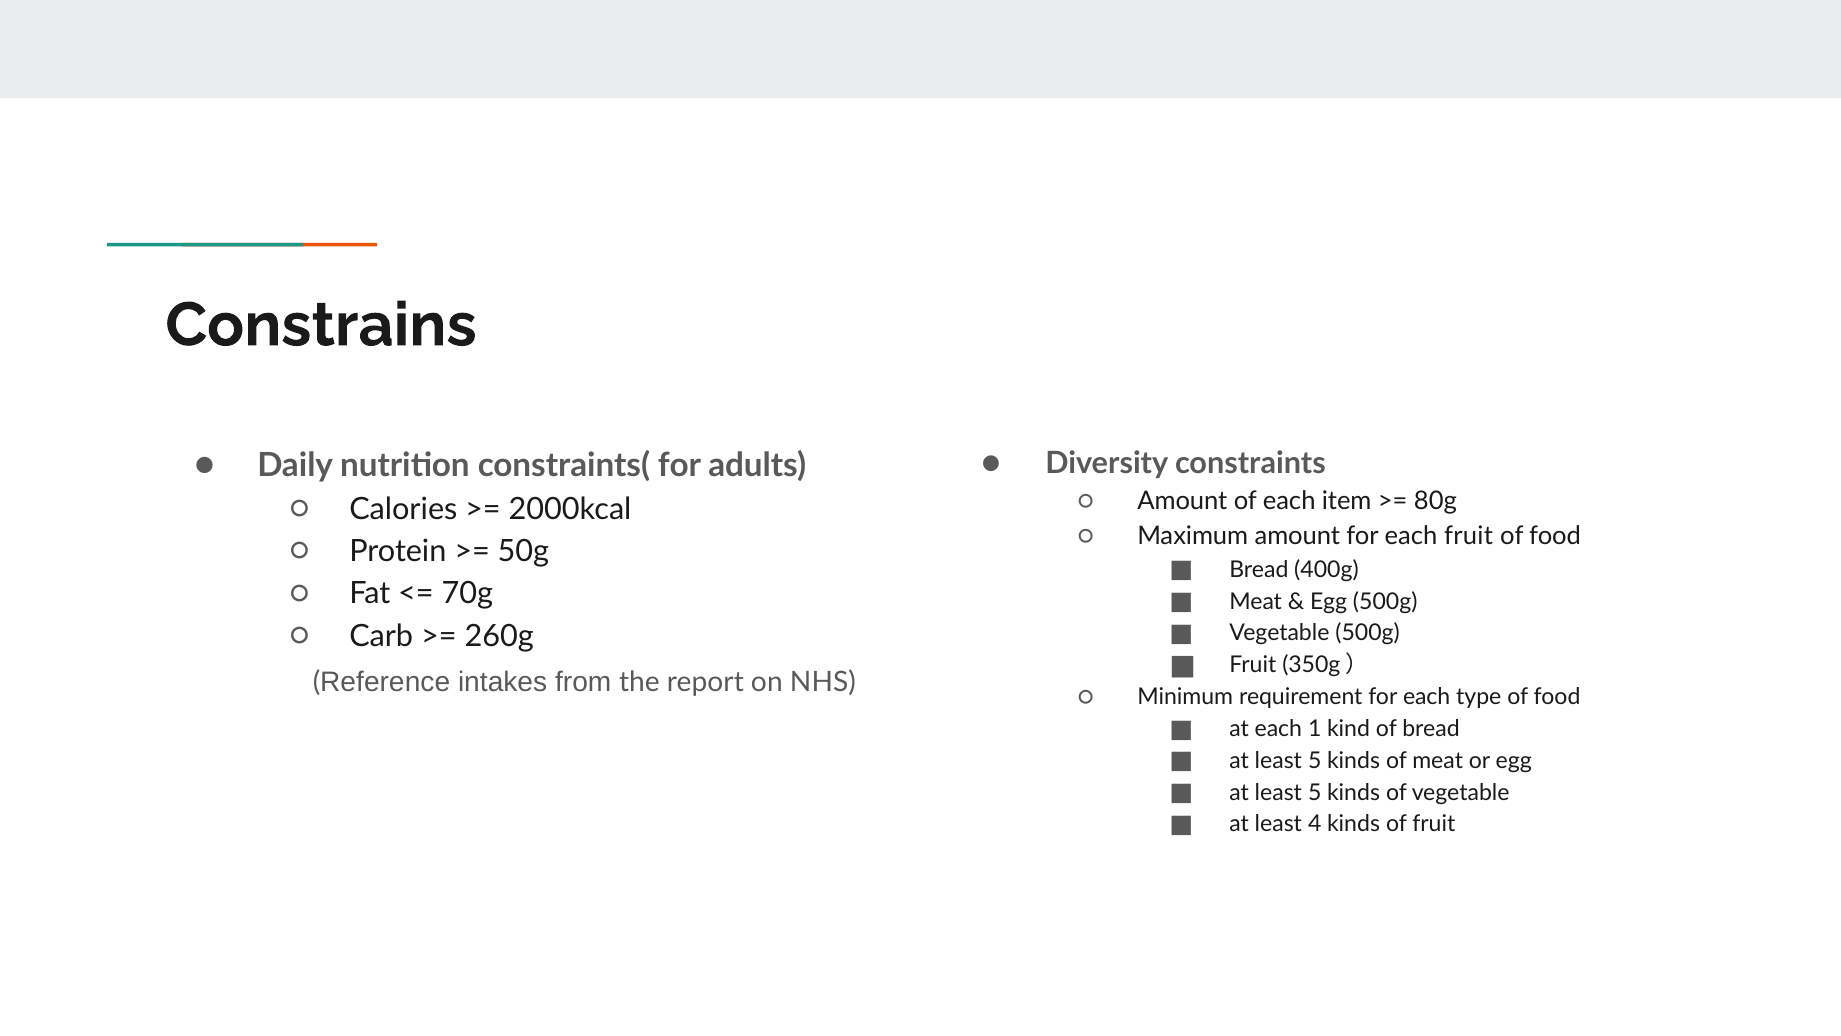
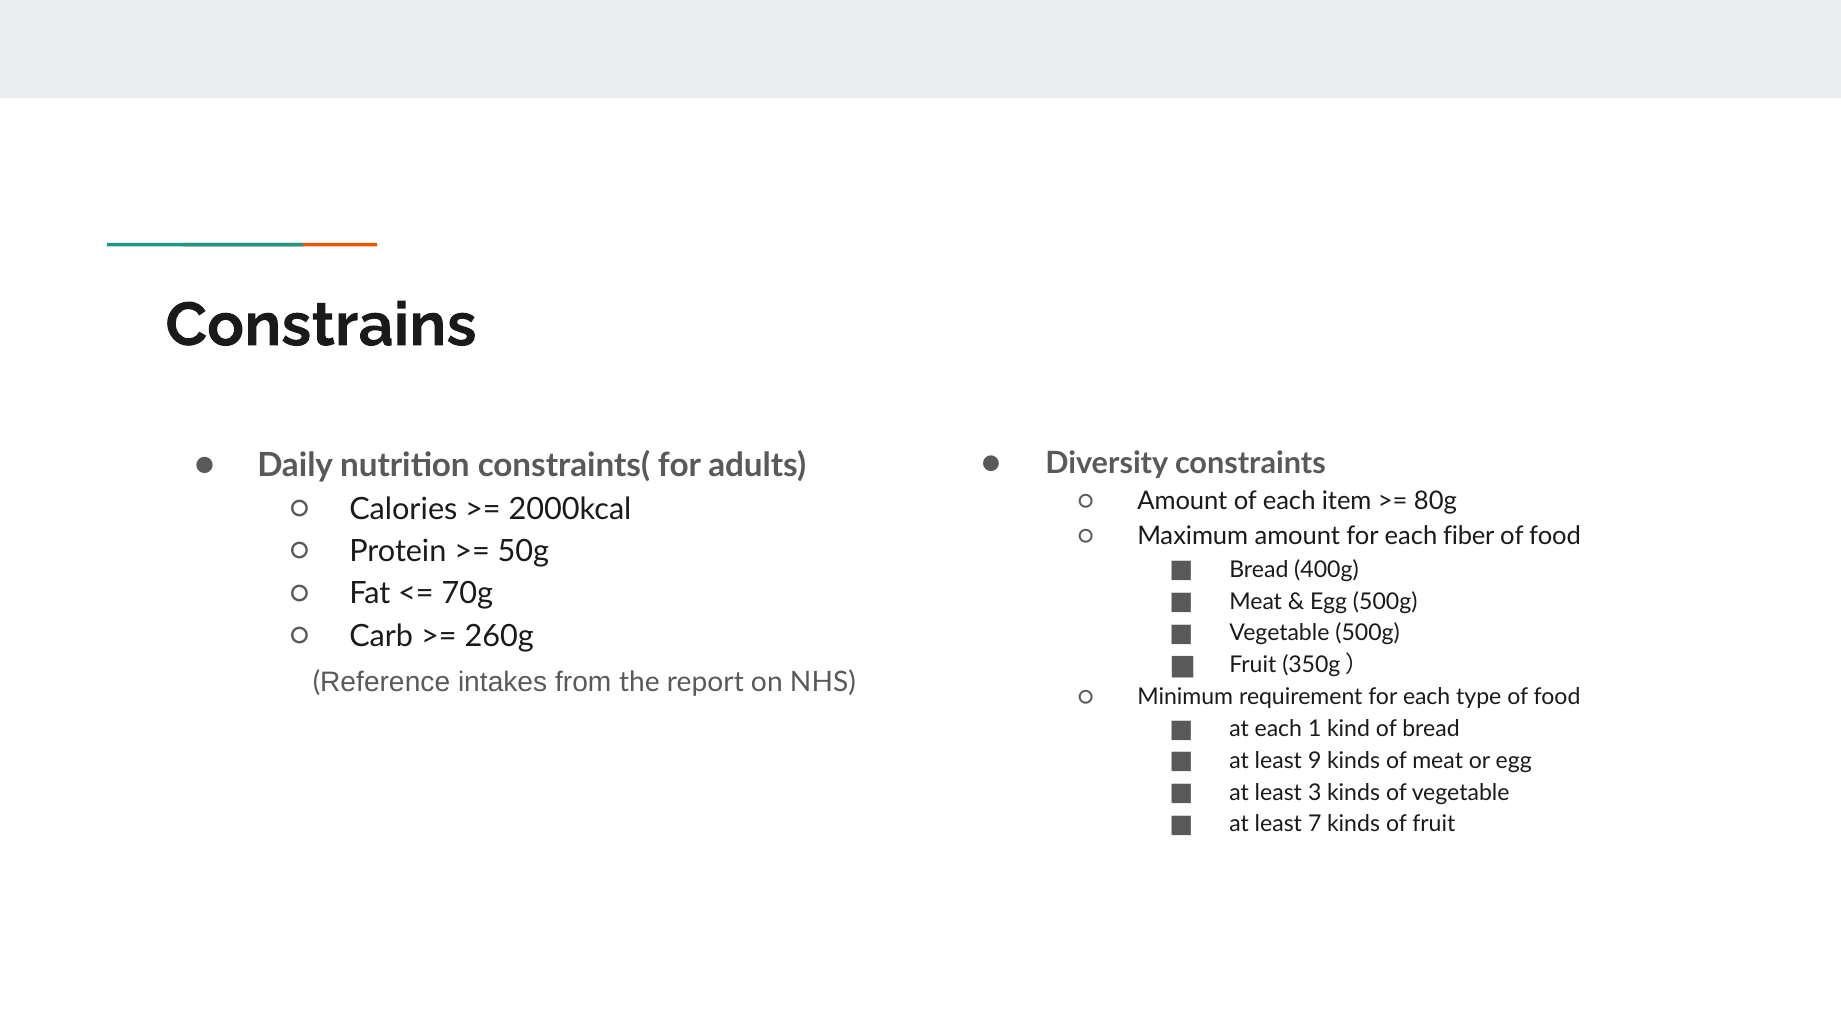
each fruit: fruit -> fiber (1469, 536)
5: 5 -> 9 (1315, 760)
5: 5 -> 3 (1315, 792)
4: 4 -> 7 (1315, 824)
